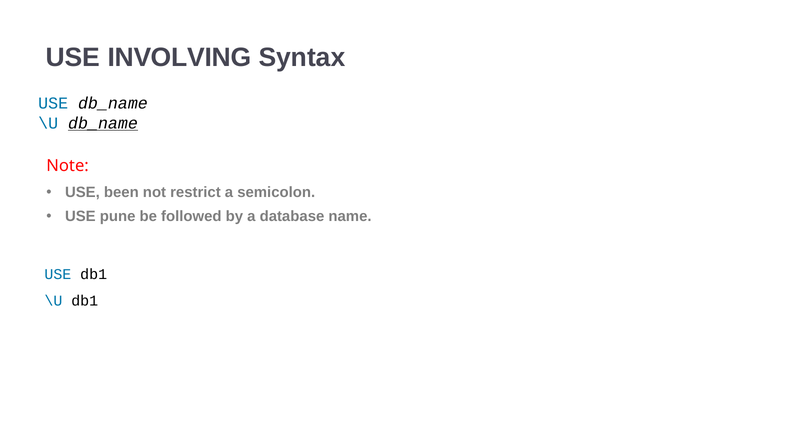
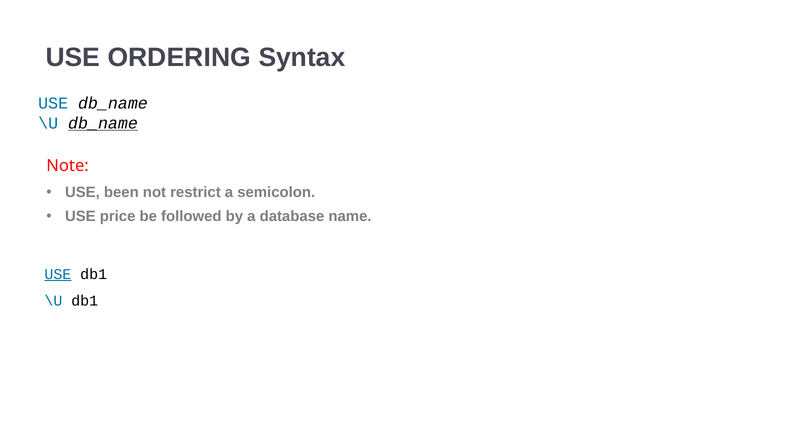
INVOLVING: INVOLVING -> ORDERING (179, 58)
pune: pune -> price (118, 216)
USE underline: none -> present (58, 274)
